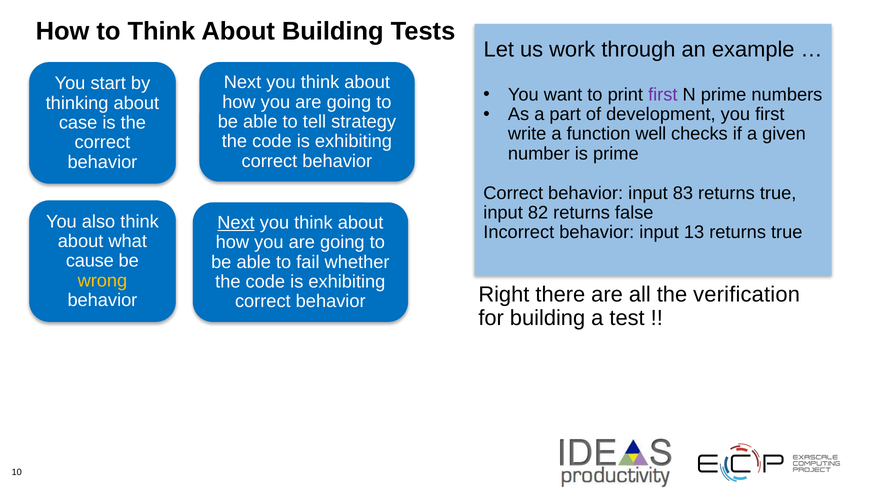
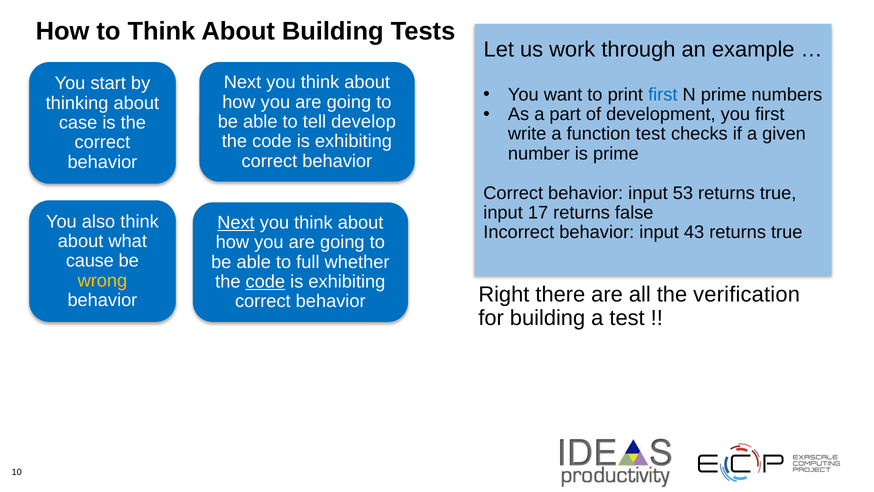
first colour: purple -> blue (663, 95)
strategy: strategy -> develop (364, 122)
function well: well -> test (651, 134)
83: 83 -> 53 (683, 193)
82: 82 -> 17 (538, 213)
13: 13 -> 43 (694, 232)
fail: fail -> full (308, 262)
code underline: none -> present (265, 282)
